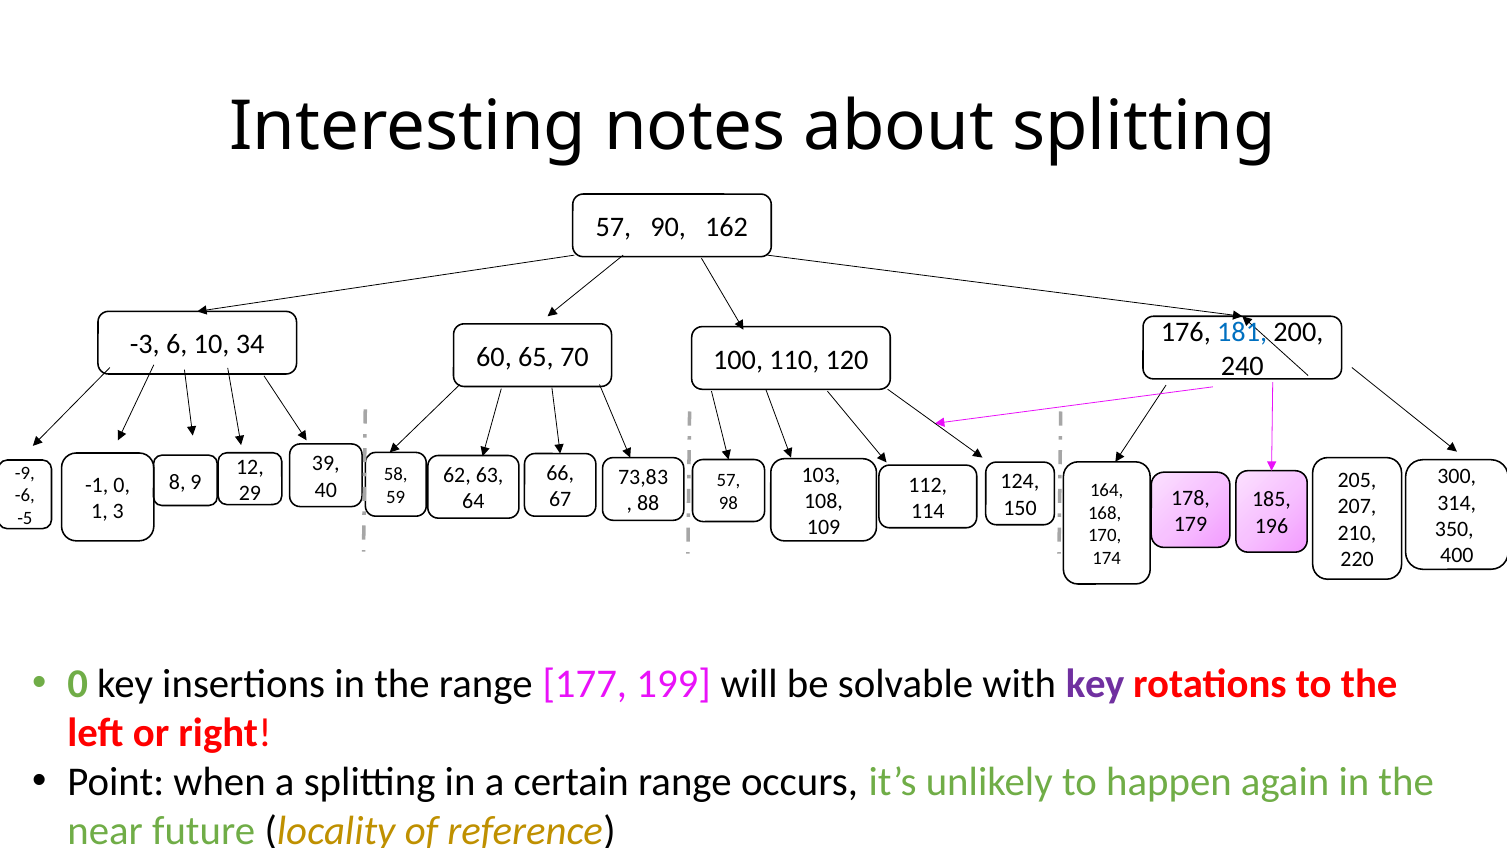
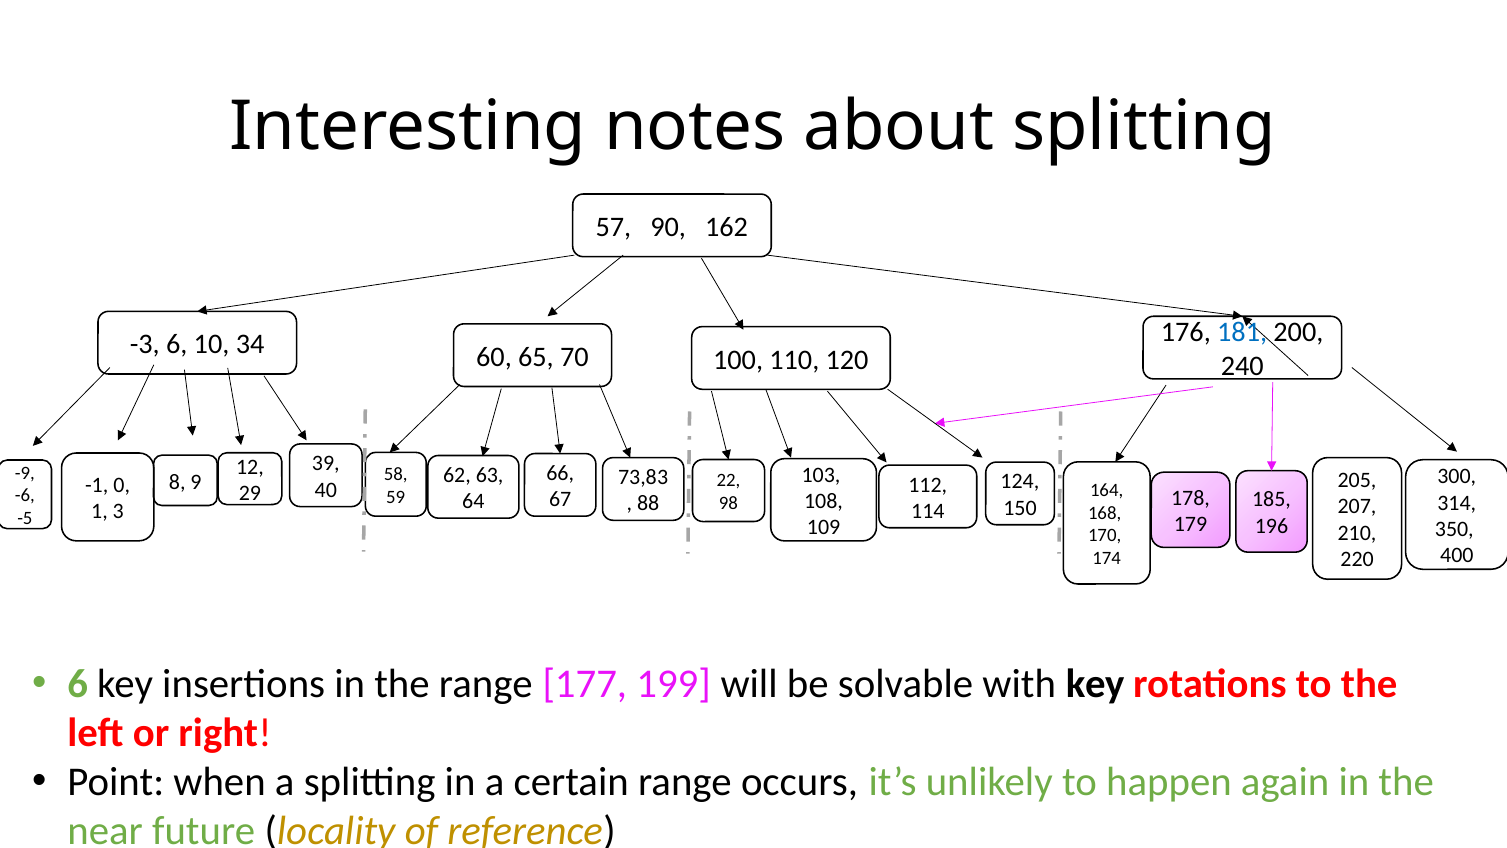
57: 57 -> 22 (728, 480)
0: 0 -> 6 (78, 684)
key colour: purple -> black (1095, 684)
